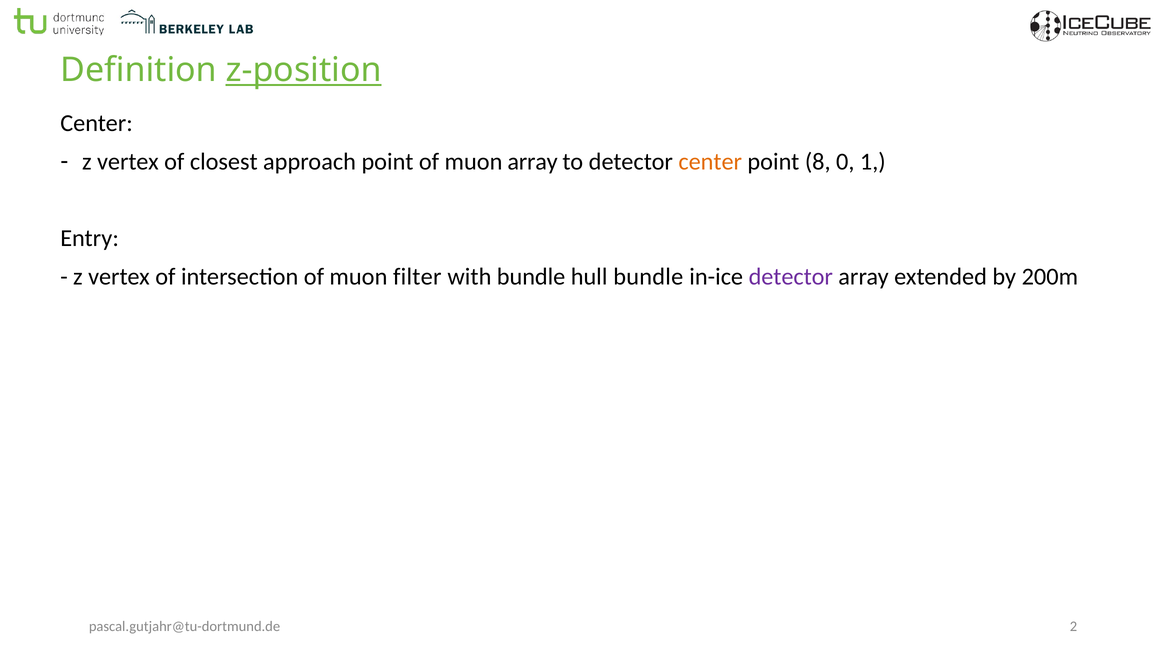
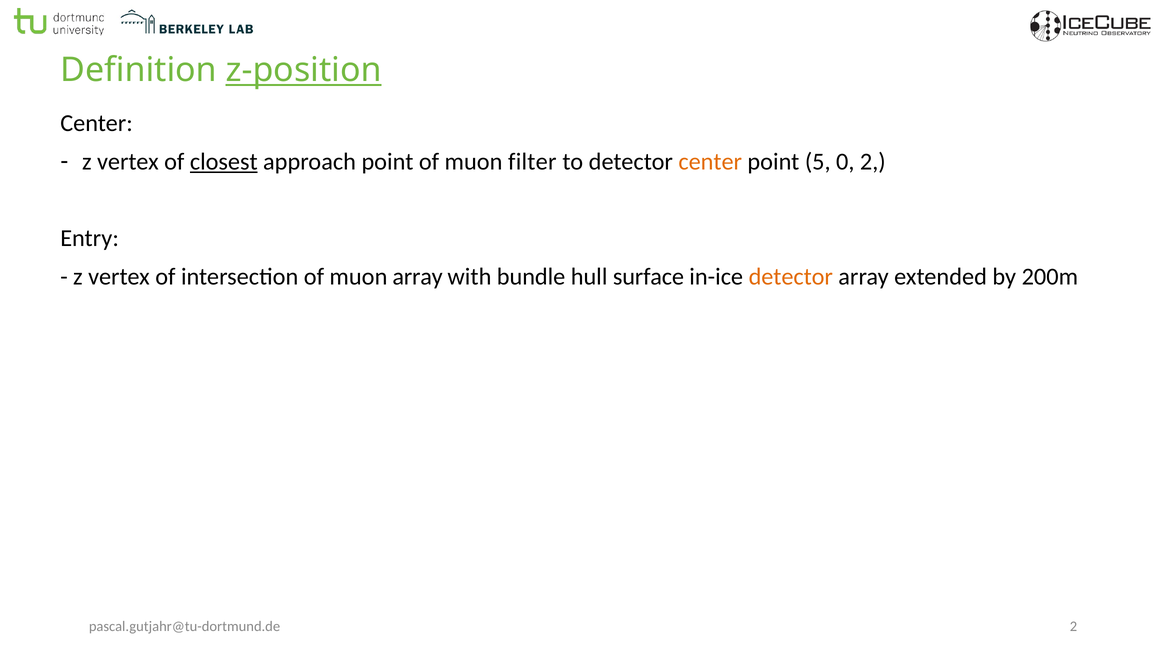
closest underline: none -> present (224, 162)
muon array: array -> filter (532, 162)
8: 8 -> 5 (818, 162)
0 1: 1 -> 2 (873, 162)
muon filter: filter -> array (418, 277)
hull bundle: bundle -> surface (648, 277)
detector colour: purple -> orange (791, 277)
